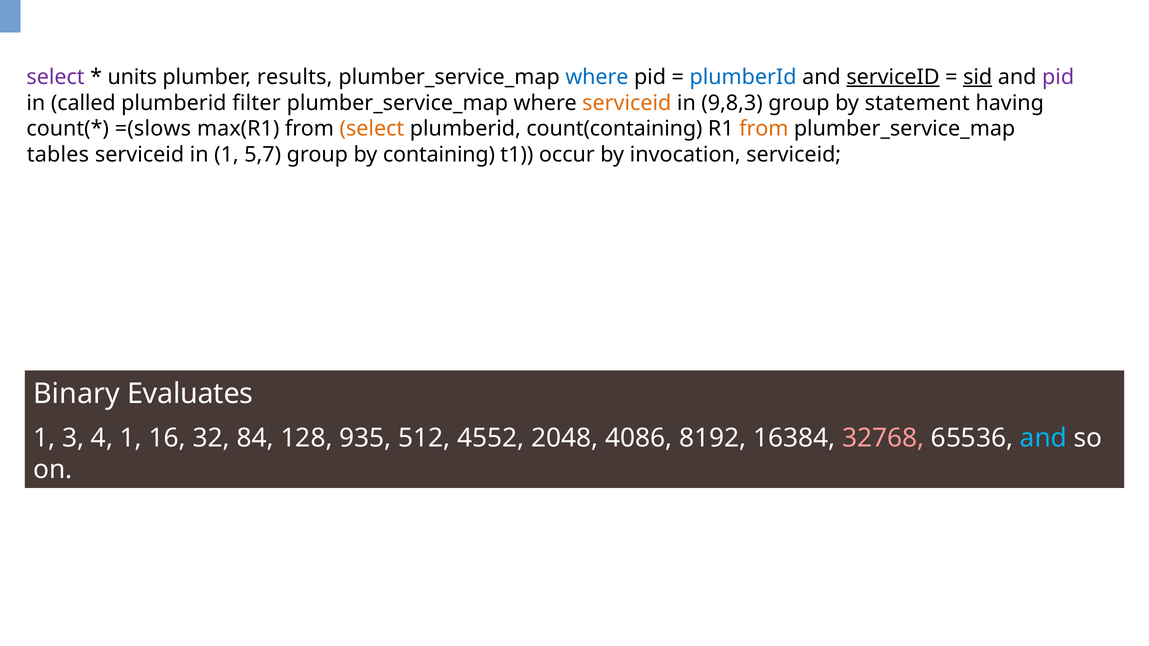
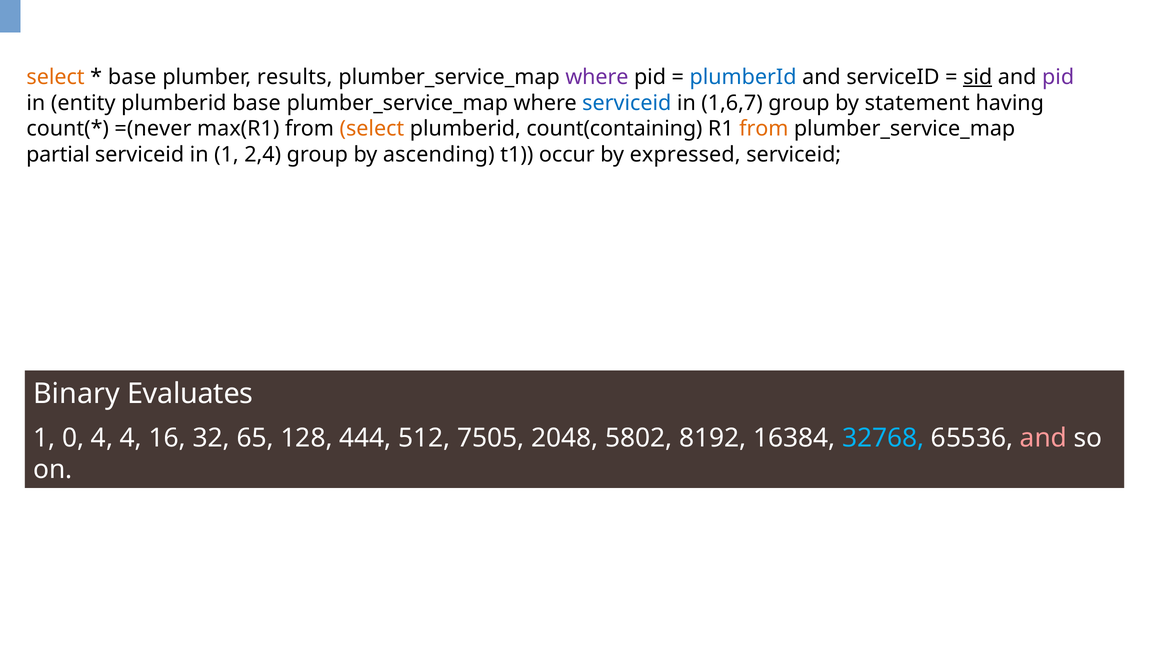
select colour: purple -> orange (56, 77)
units: units -> base (132, 77)
where colour: blue -> purple (597, 77)
serviceID underline: present -> none (893, 77)
called: called -> entity (83, 103)
plumberid filter: filter -> base (256, 103)
serviceid colour: orange -> blue (627, 103)
9,8,3: 9,8,3 -> 1,6,7 (732, 103)
=(slows: =(slows -> =(never (153, 129)
tables: tables -> partial (58, 155)
5,7: 5,7 -> 2,4 (263, 155)
containing: containing -> ascending (439, 155)
invocation: invocation -> expressed (685, 155)
3: 3 -> 0 (73, 438)
4 1: 1 -> 4 (131, 438)
84: 84 -> 65 (255, 438)
935: 935 -> 444 (365, 438)
4552: 4552 -> 7505 (491, 438)
4086: 4086 -> 5802 (639, 438)
32768 colour: pink -> light blue (883, 438)
and colour: light blue -> pink (1044, 438)
